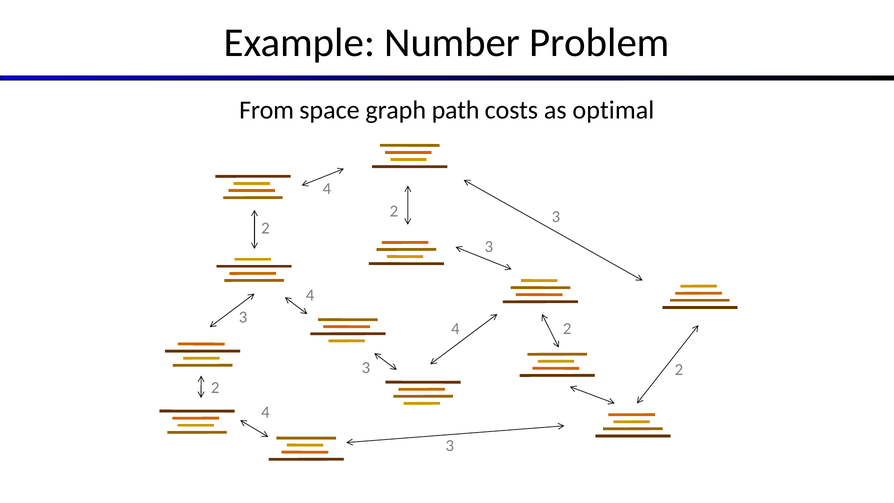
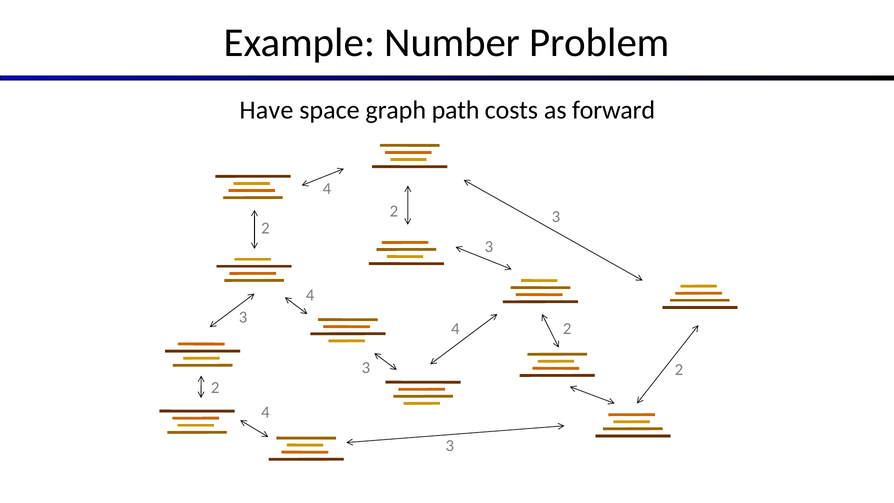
From: From -> Have (266, 110)
optimal: optimal -> forward (614, 110)
